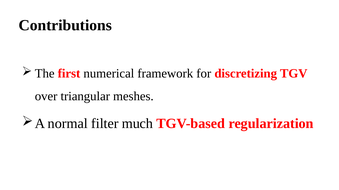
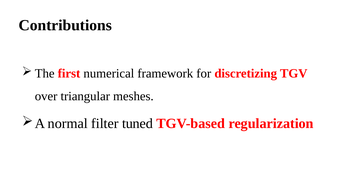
much: much -> tuned (137, 124)
